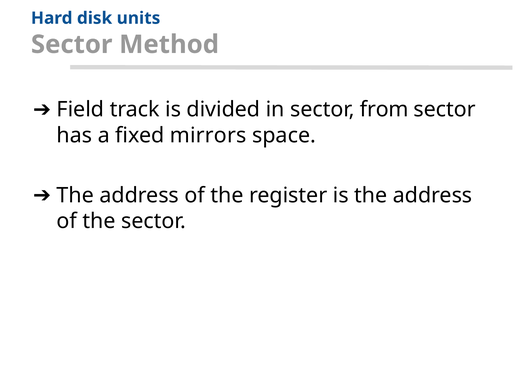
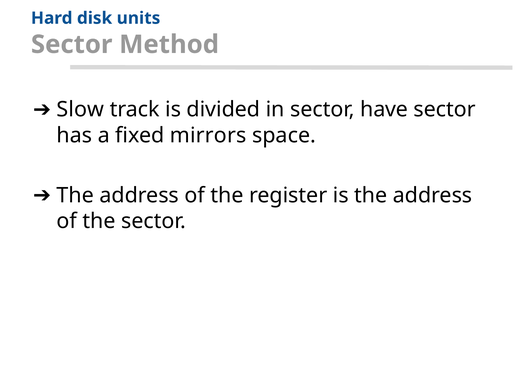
Field: Field -> Slow (80, 110)
from: from -> have (384, 110)
